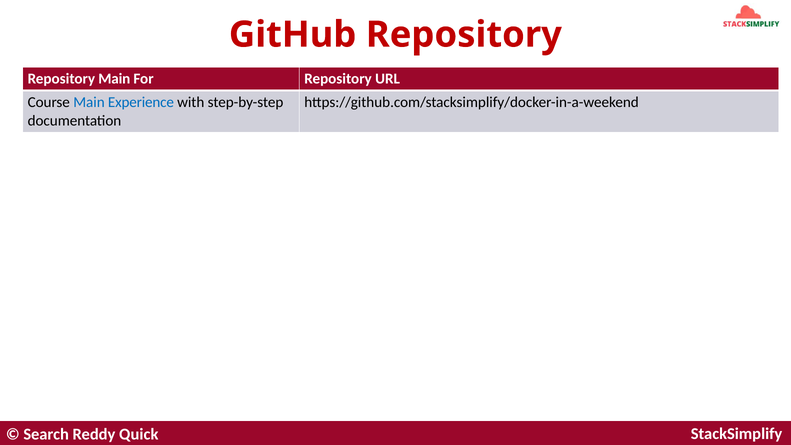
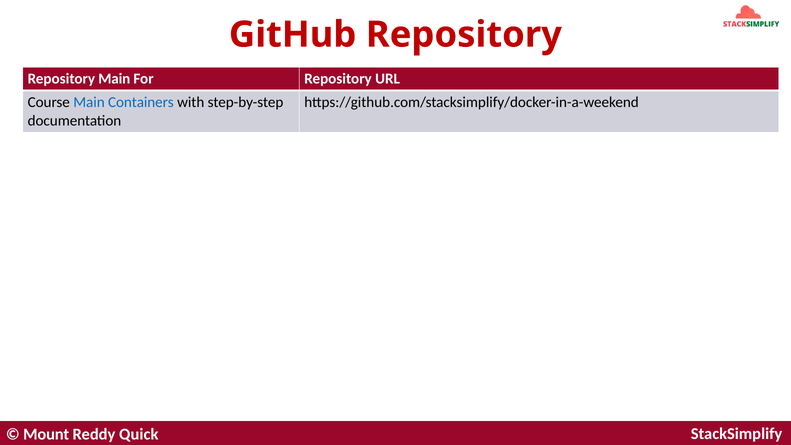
Experience: Experience -> Containers (141, 102)
Search: Search -> Mount (46, 434)
